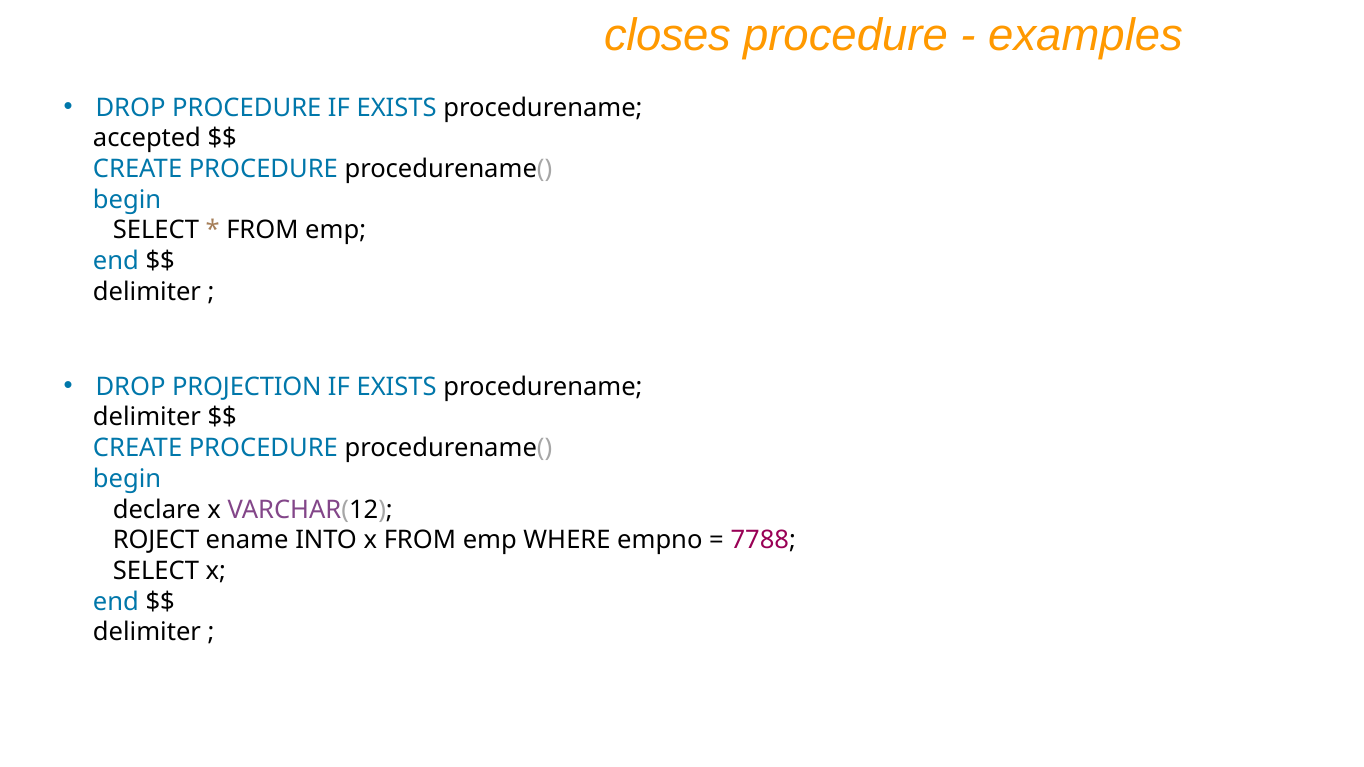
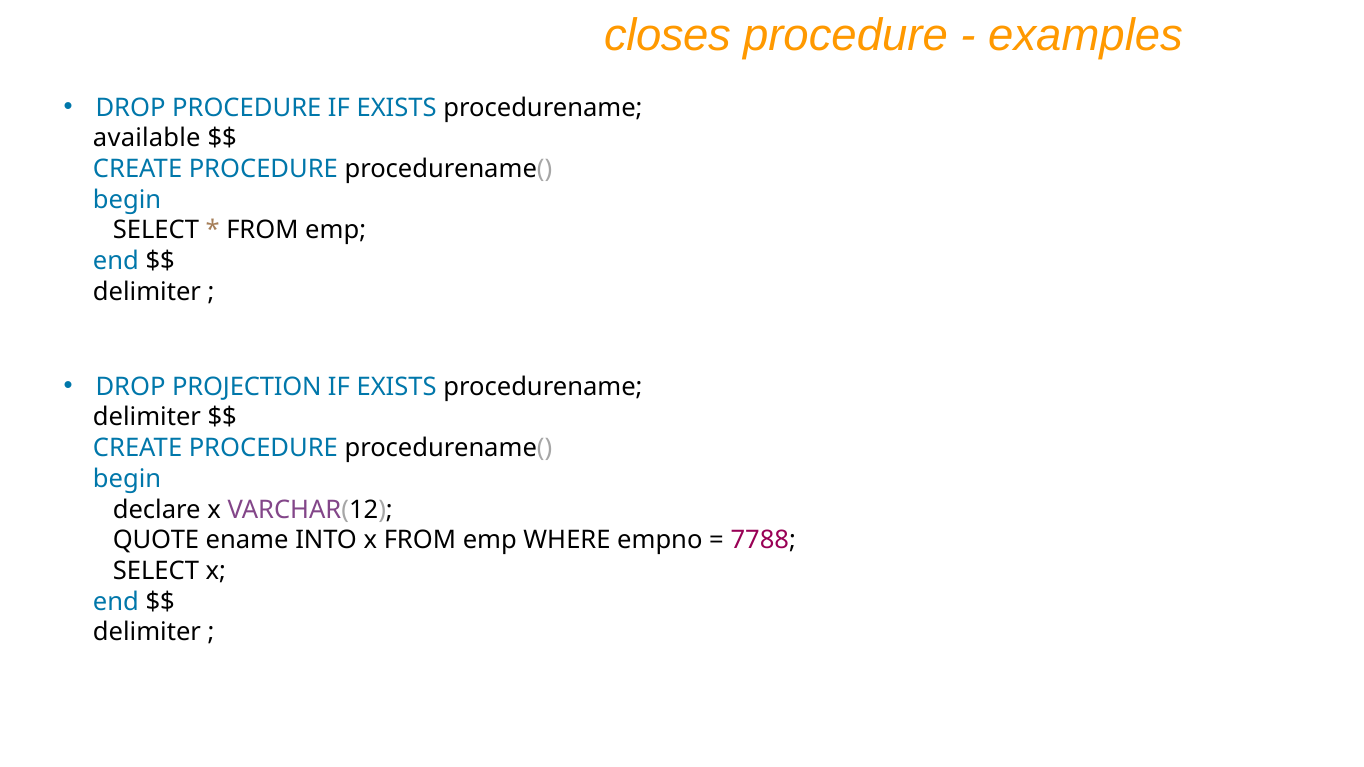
accepted: accepted -> available (147, 138)
ROJECT: ROJECT -> QUOTE (156, 540)
